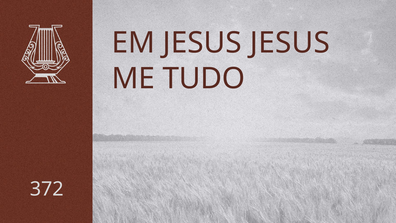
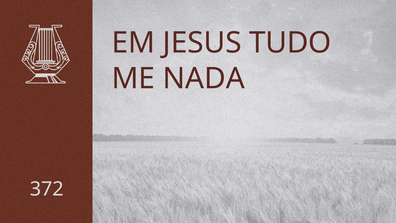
JESUS JESUS: JESUS -> TUDO (290, 43)
TUDO: TUDO -> NADA (204, 78)
